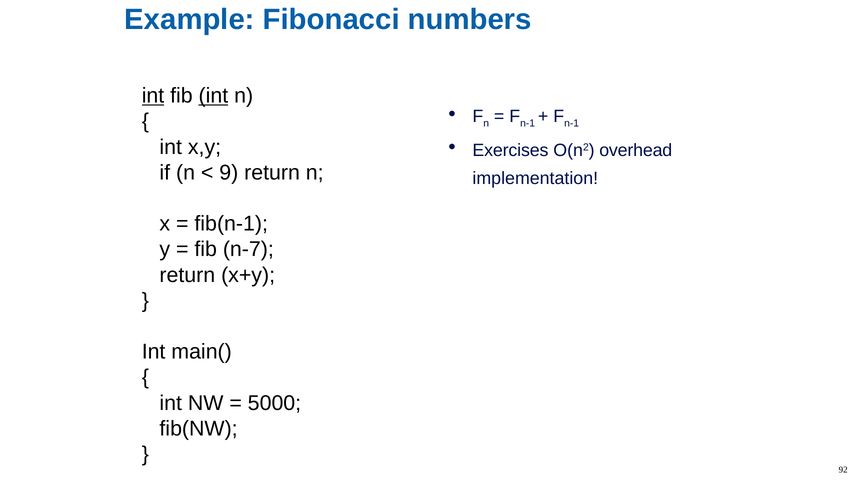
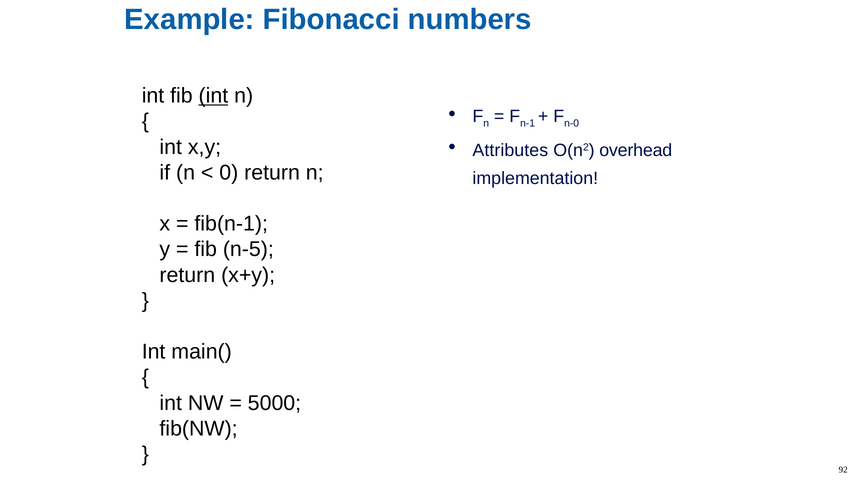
int underline: present -> none (153, 96)
n-1: n-1 -> n-0 (572, 123)
Exercises: Exercises -> Attributes (510, 151)
9: 9 -> 0 (229, 173)
n-7: n-7 -> n-5 (248, 250)
